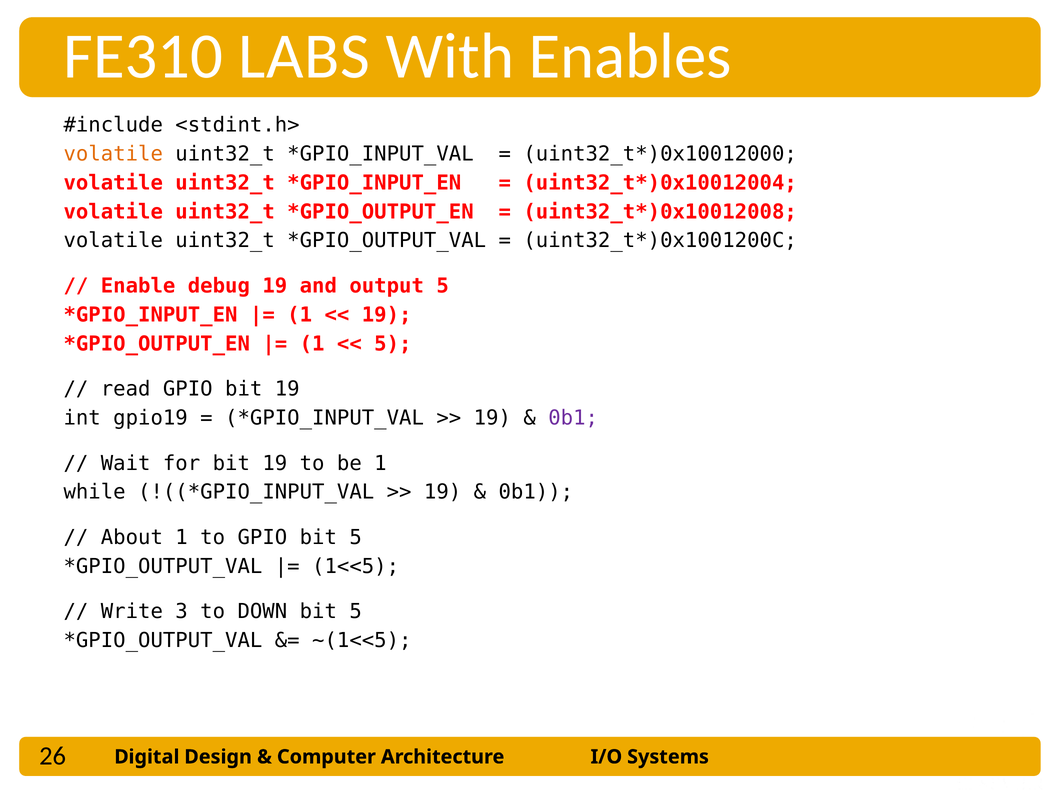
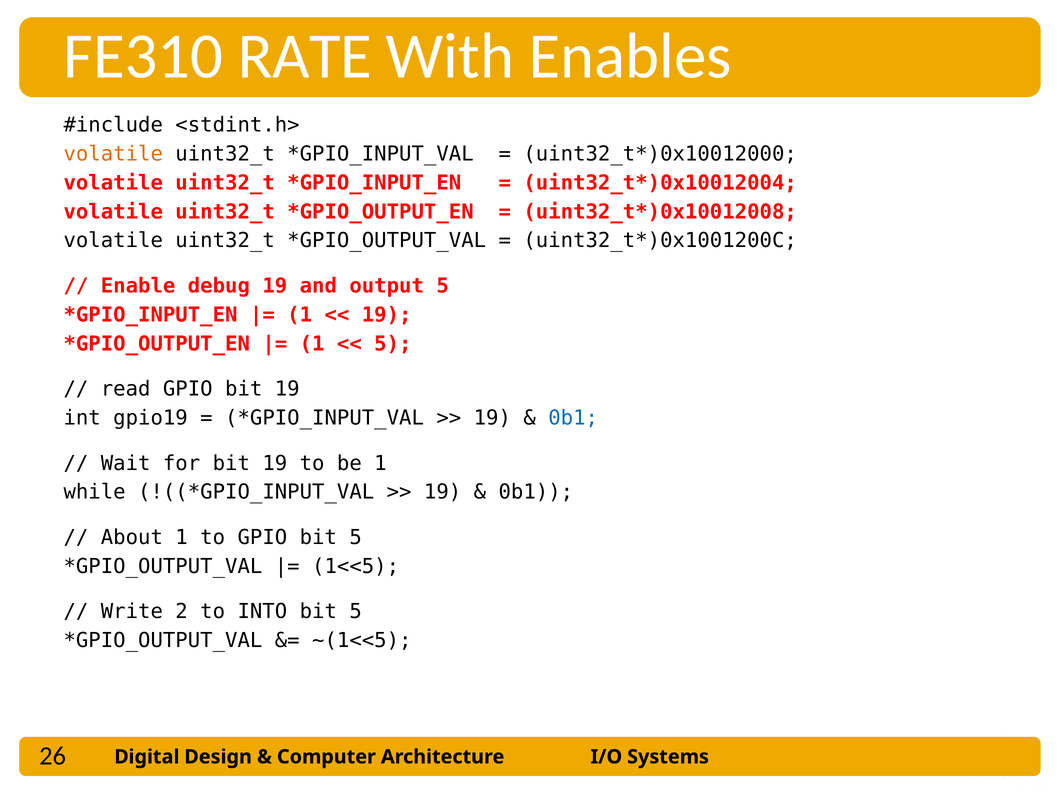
LABS: LABS -> RATE (305, 57)
0b1 colour: purple -> blue (573, 418)
3: 3 -> 2 (182, 612)
DOWN: DOWN -> INTO (262, 612)
